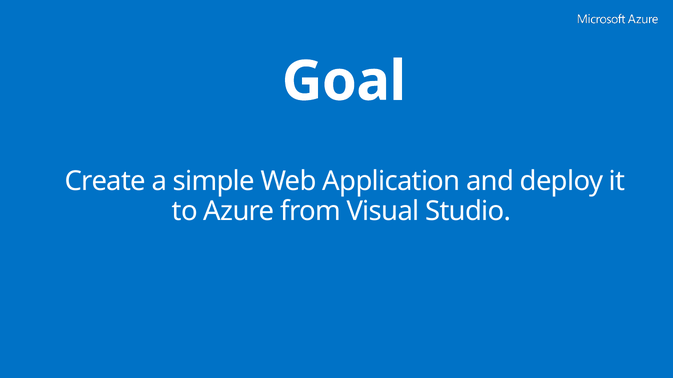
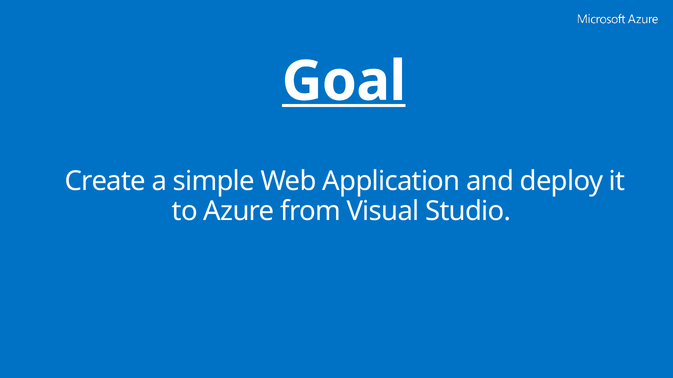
Goal underline: none -> present (344, 82)
